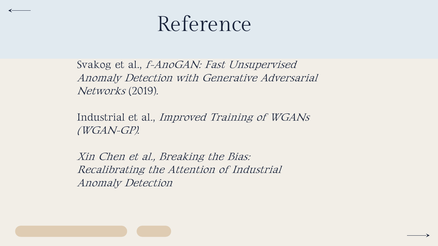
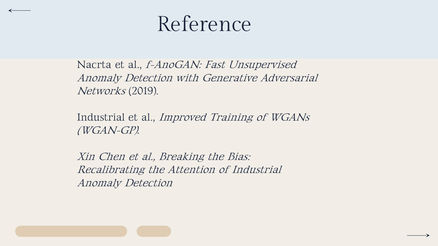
Svakog: Svakog -> Nacrta (94, 65)
